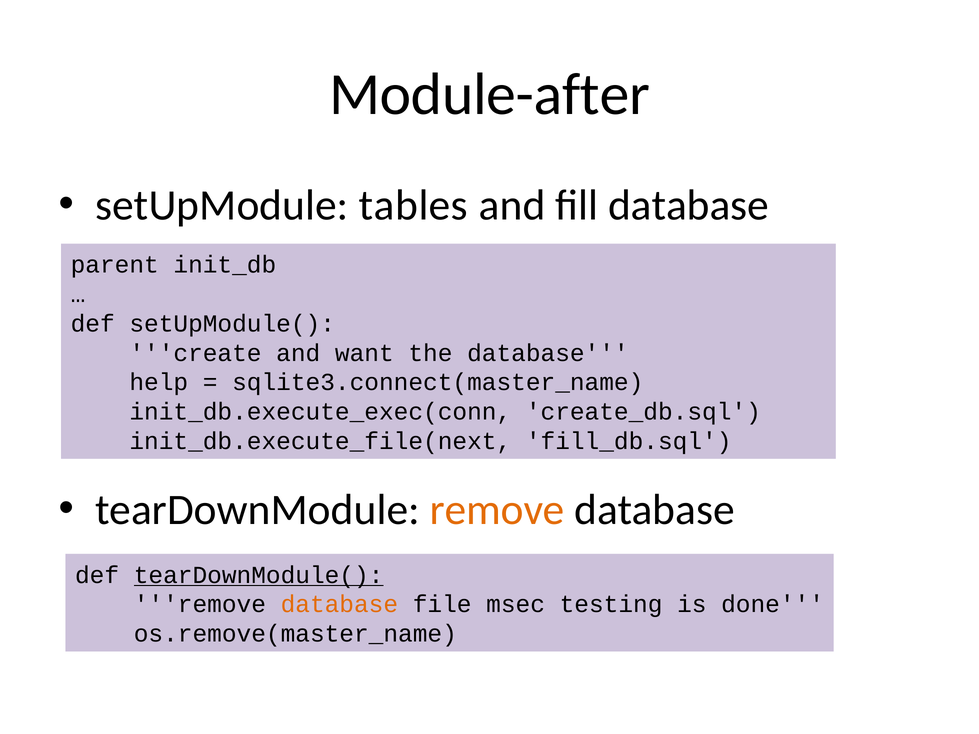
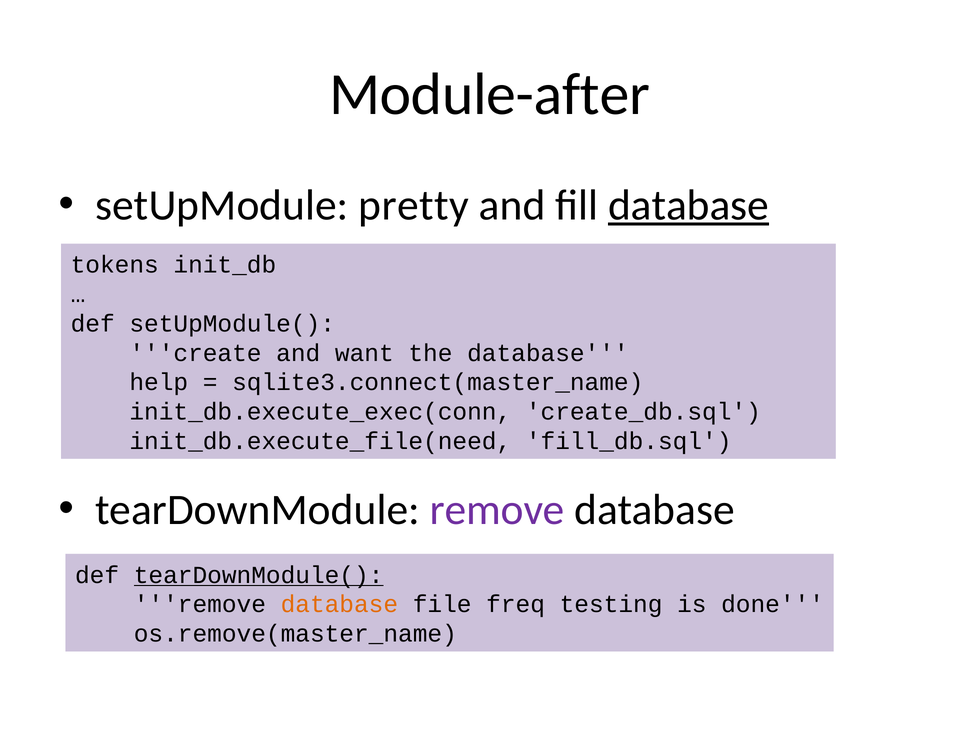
tables: tables -> pretty (413, 205)
database underline: none -> present (689, 205)
parent: parent -> tokens (115, 265)
init_db.execute_file(next: init_db.execute_file(next -> init_db.execute_file(need (320, 441)
remove colour: orange -> purple (497, 510)
msec: msec -> freq (516, 605)
